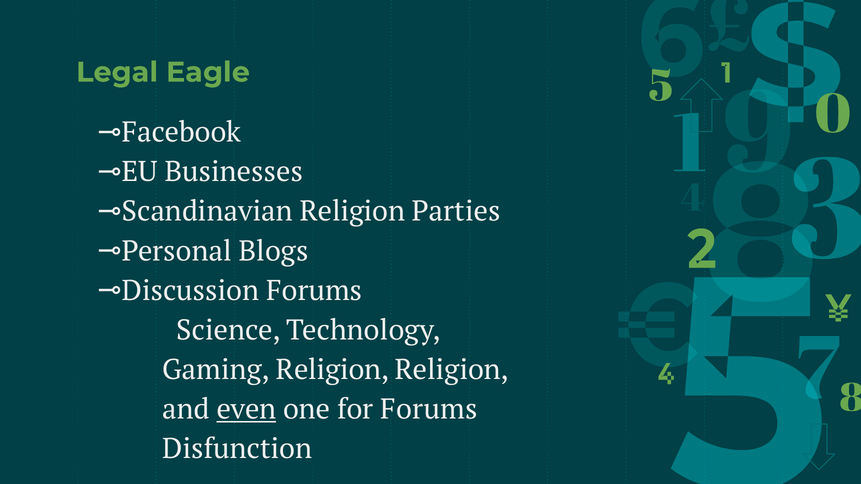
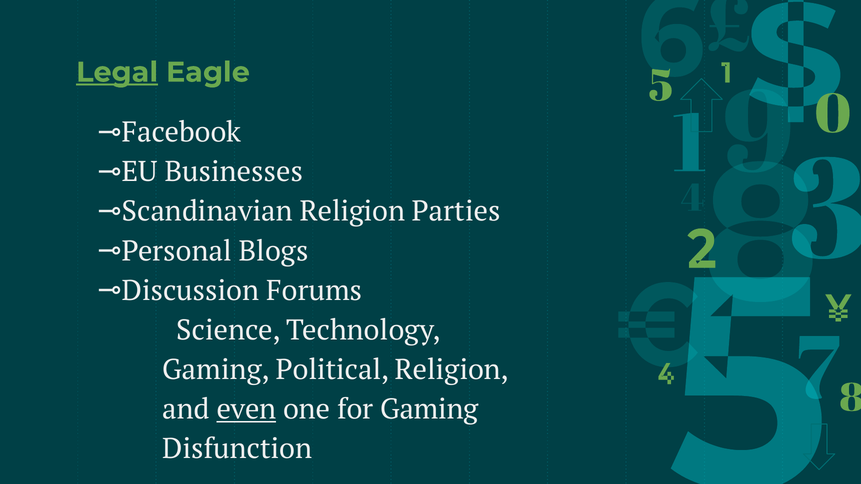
Legal underline: none -> present (117, 72)
Gaming Religion: Religion -> Political (333, 370)
for Forums: Forums -> Gaming (429, 410)
